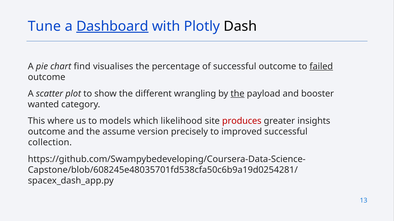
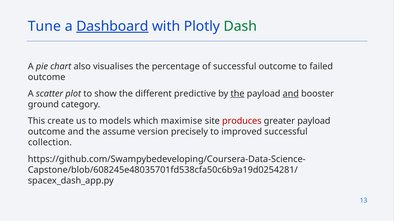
Dash colour: black -> green (240, 26)
find: find -> also (82, 67)
failed underline: present -> none (321, 67)
wrangling: wrangling -> predictive (195, 94)
and underline: none -> present (291, 94)
wanted: wanted -> ground (43, 105)
where: where -> create (61, 121)
likelihood: likelihood -> maximise (182, 121)
greater insights: insights -> payload (314, 121)
